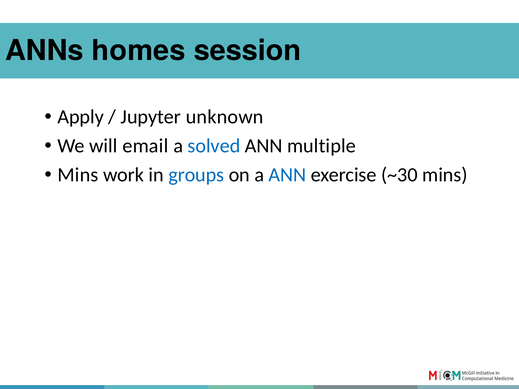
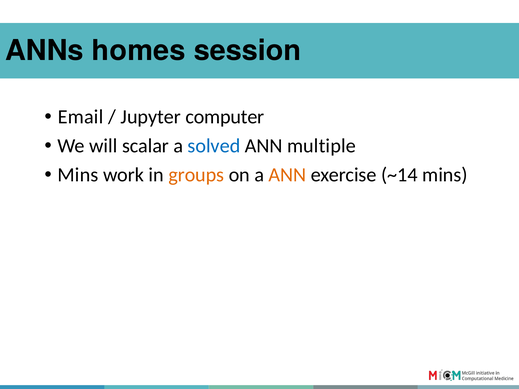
Apply: Apply -> Email (81, 117)
unknown: unknown -> computer (225, 117)
email: email -> scalar (146, 146)
groups colour: blue -> orange (196, 175)
ANN colour: blue -> orange (287, 175)
~30: ~30 -> ~14 (399, 175)
